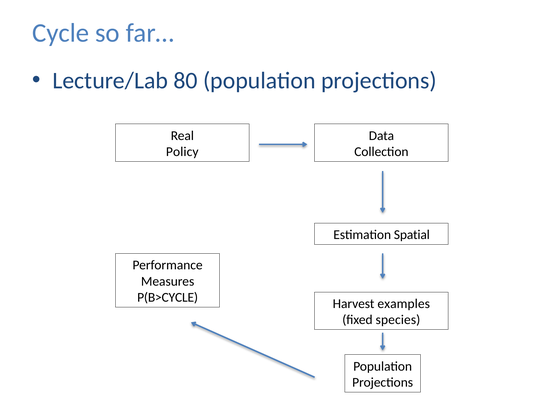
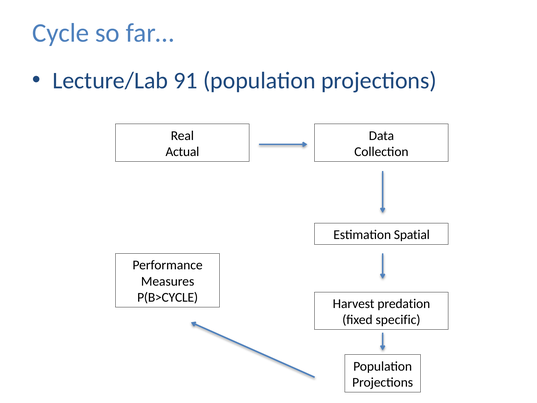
80: 80 -> 91 (186, 80)
Policy: Policy -> Actual (182, 152)
examples: examples -> predation (404, 304)
species: species -> specific (398, 320)
